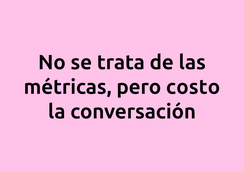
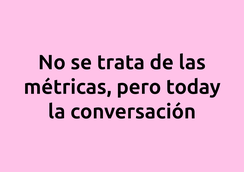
costo: costo -> today (193, 87)
